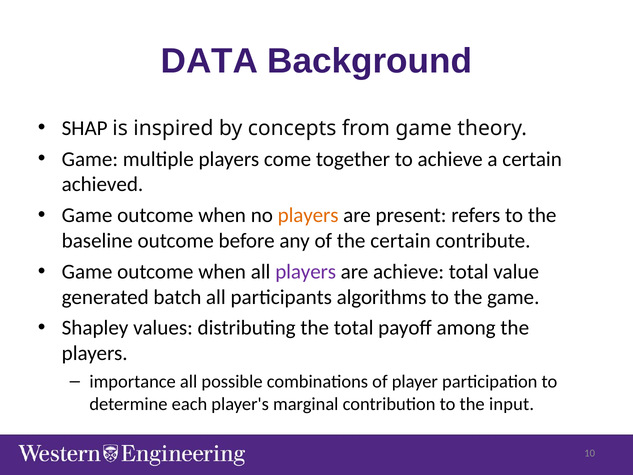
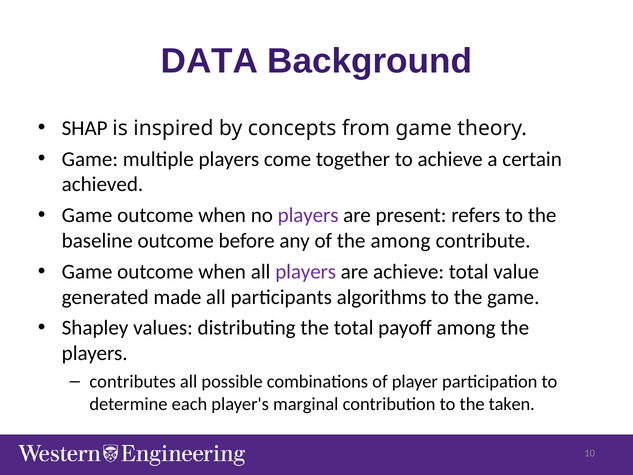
players colour: orange -> purple (308, 215)
the certain: certain -> among (400, 241)
batch: batch -> made (177, 297)
importance: importance -> contributes (133, 382)
input: input -> taken (512, 404)
